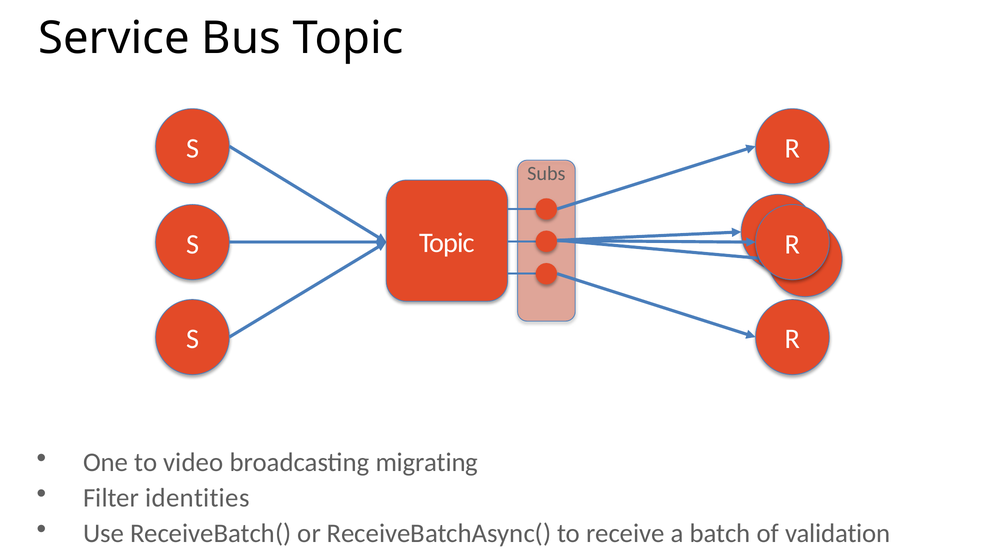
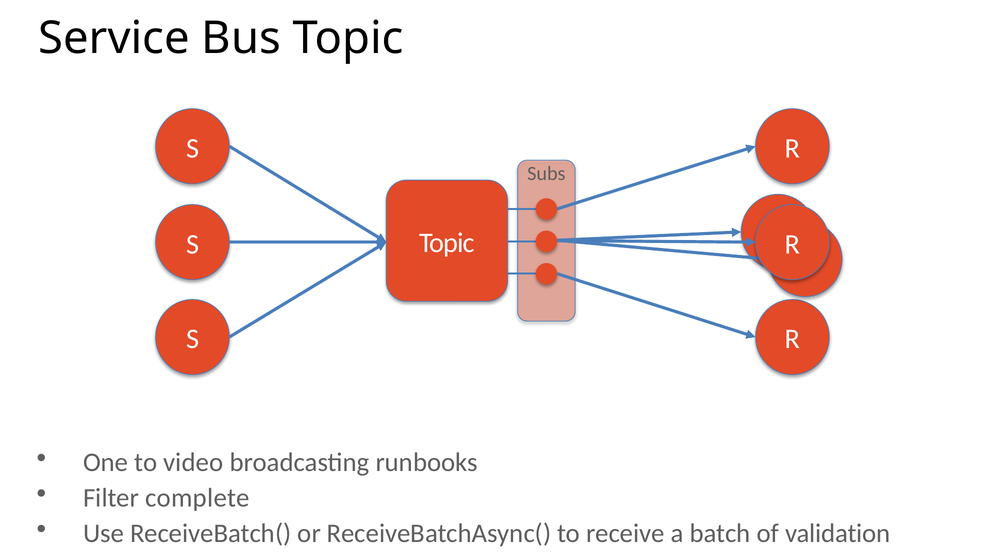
migrating: migrating -> runbooks (427, 463)
identities: identities -> complete (197, 498)
